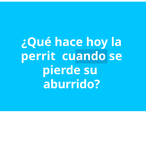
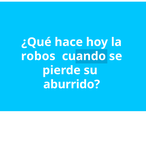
perrit: perrit -> robos (38, 56)
